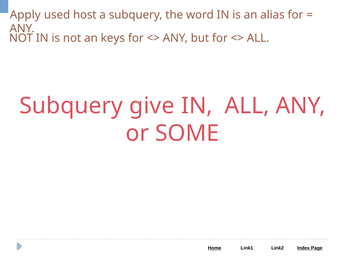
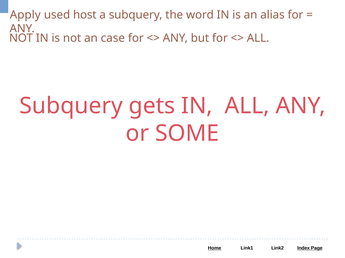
keys: keys -> case (113, 38)
give: give -> gets (152, 106)
